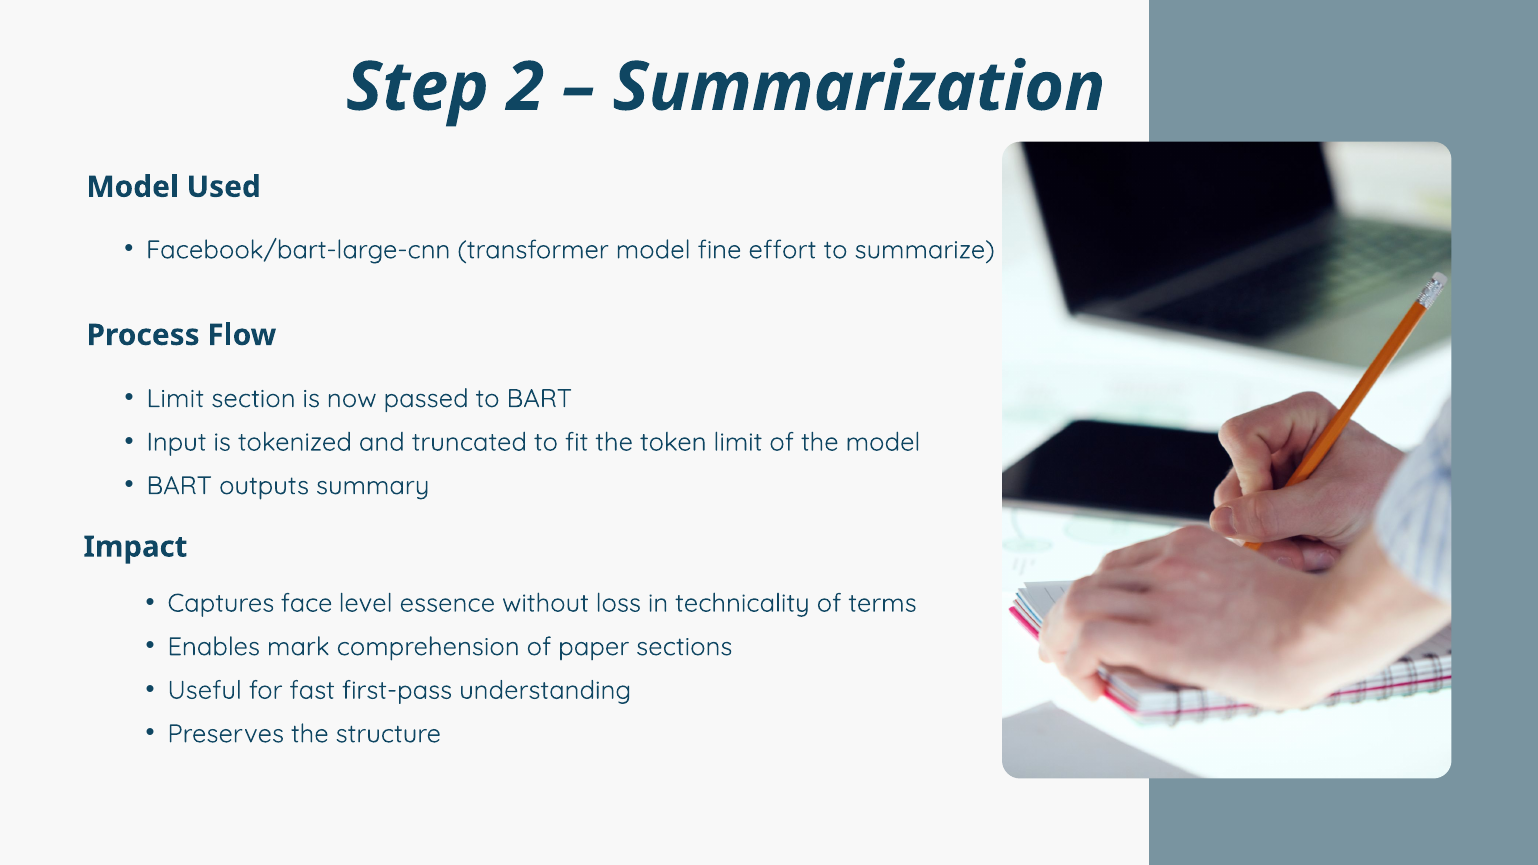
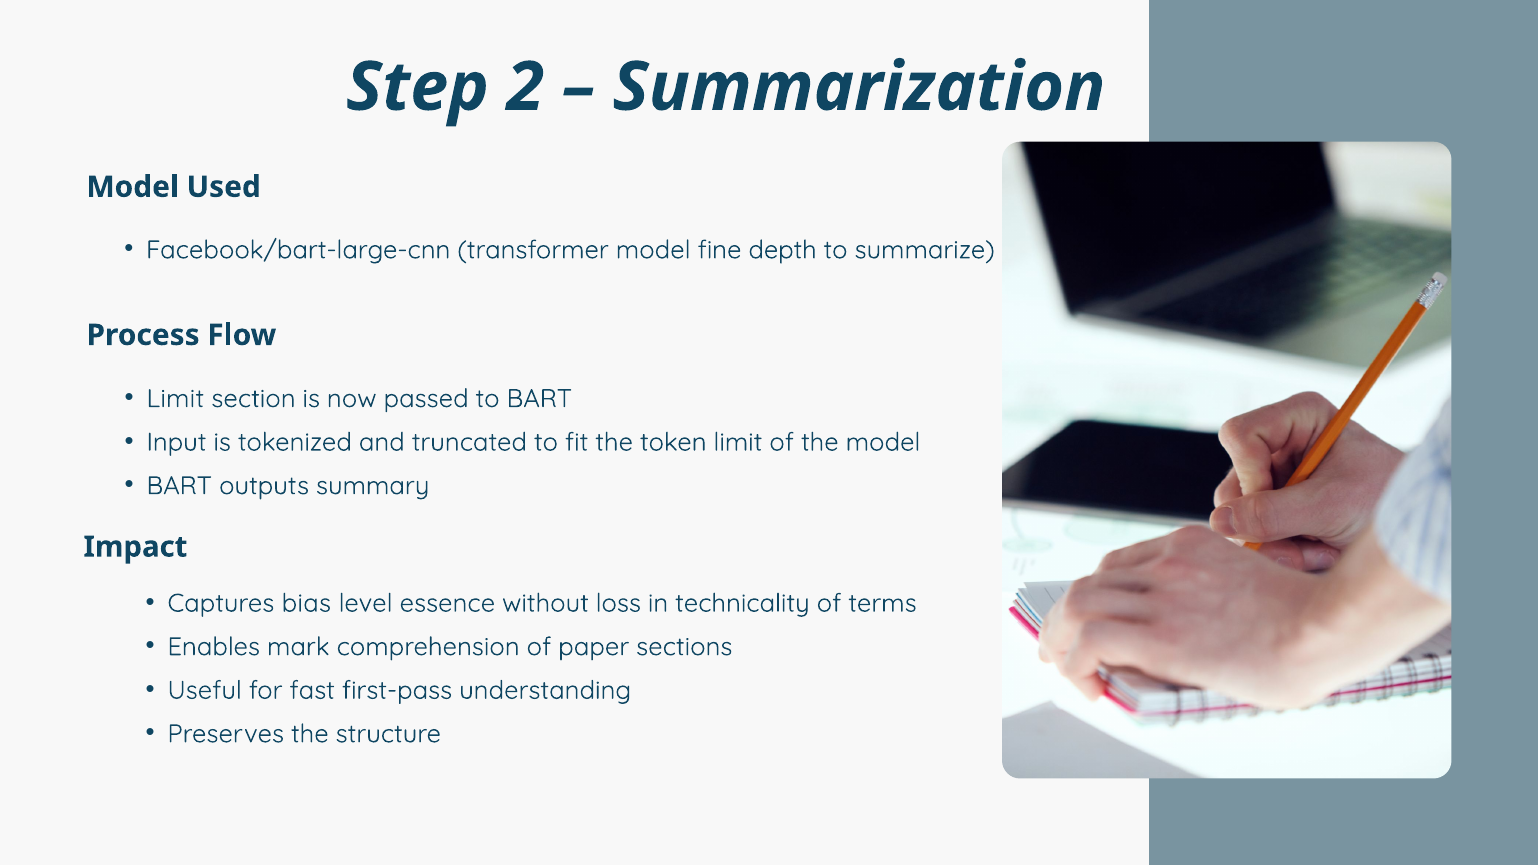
effort: effort -> depth (783, 250)
face: face -> bias (306, 603)
